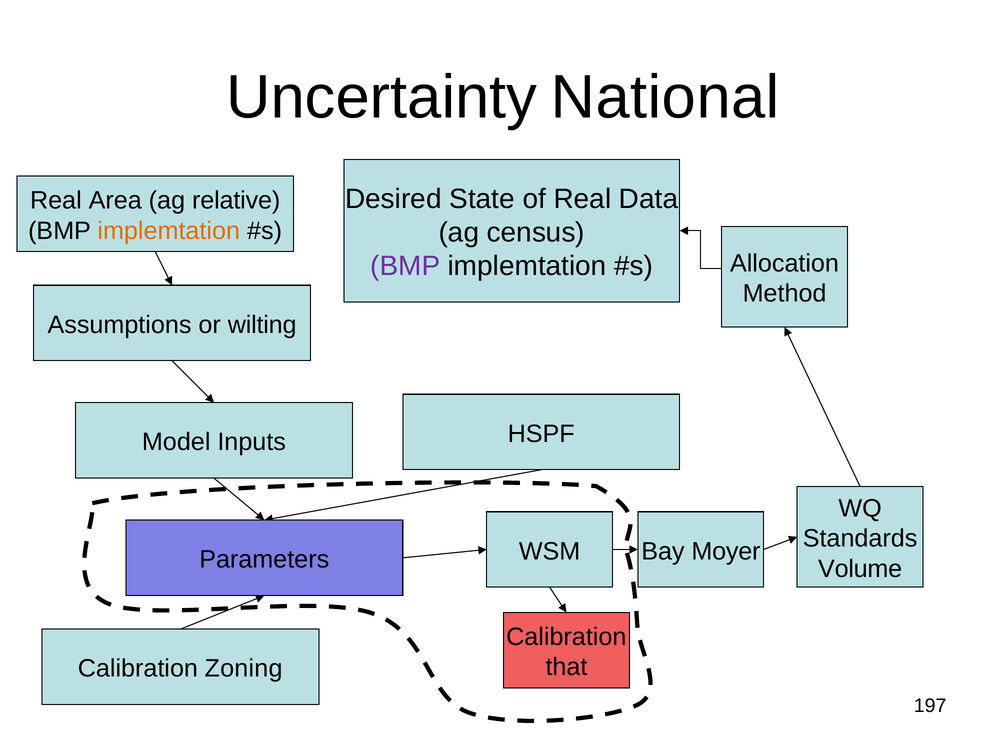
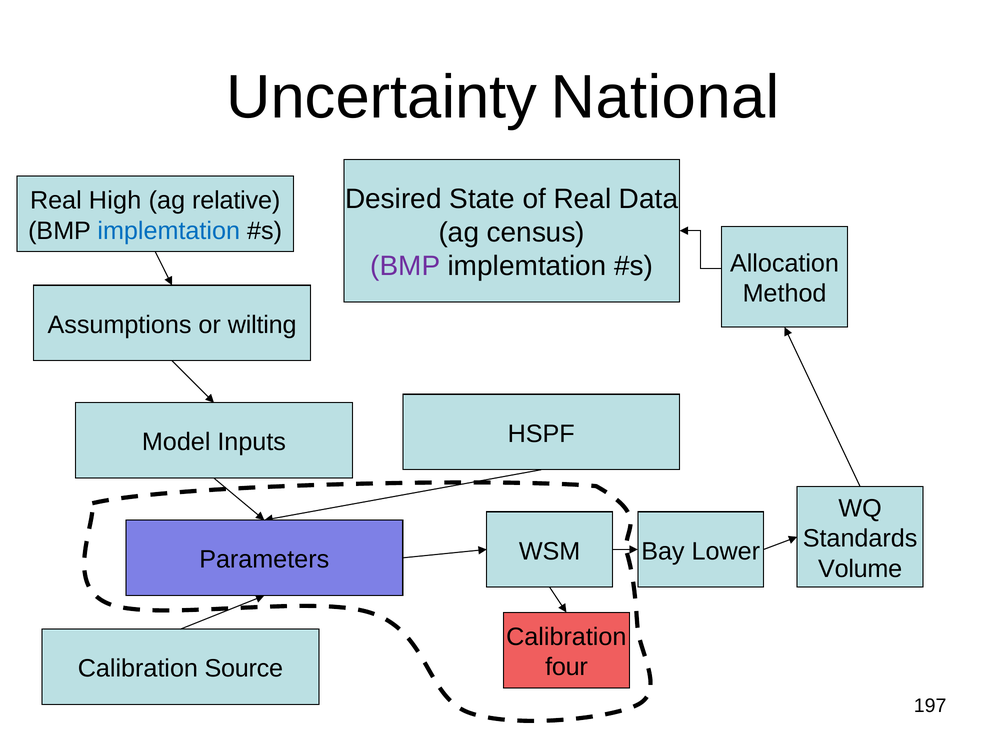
Area: Area -> High (115, 201)
implemtation colour: orange -> blue (169, 231)
Moyer: Moyer -> Lower (726, 551)
that: that -> four (567, 667)
Zoning: Zoning -> Source (244, 669)
